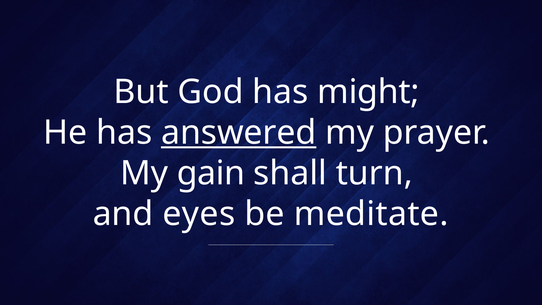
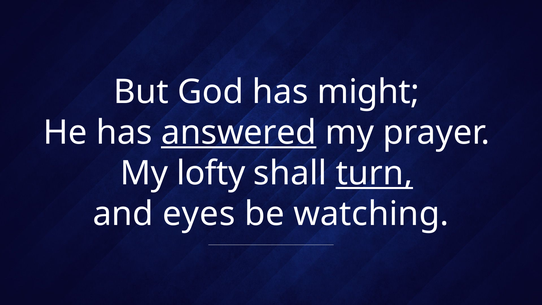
gain: gain -> lofty (211, 173)
turn underline: none -> present (374, 173)
meditate: meditate -> watching (371, 214)
